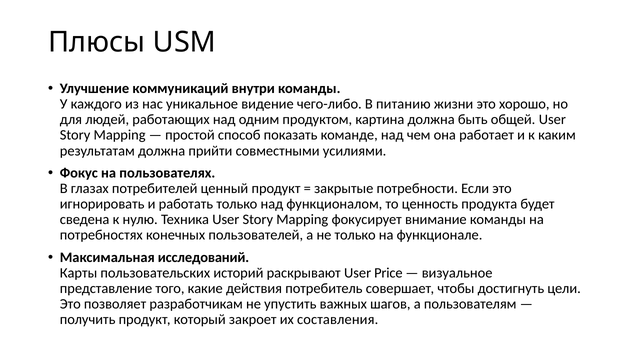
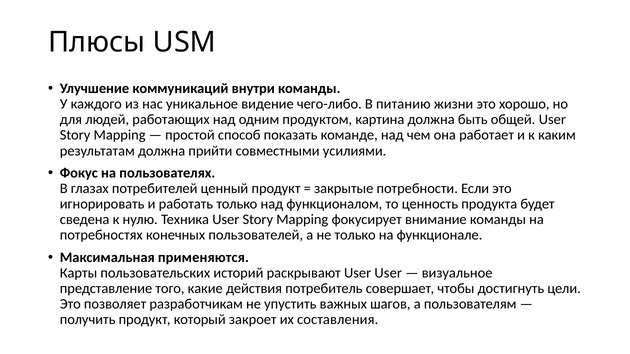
исследований: исследований -> применяются (203, 258)
User Price: Price -> User (388, 273)
